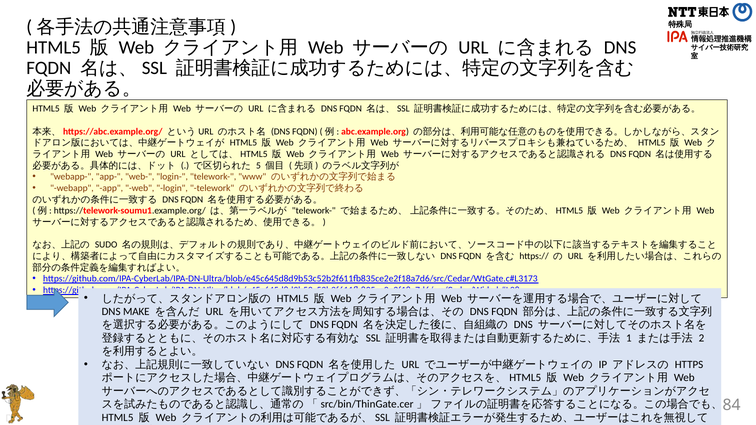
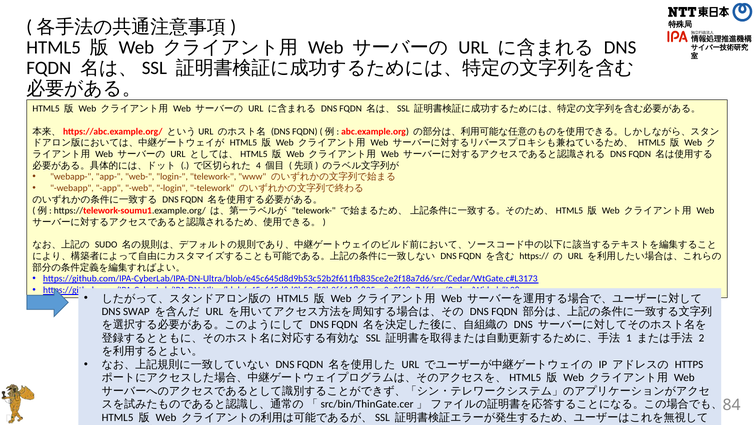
5: 5 -> 4 (258, 166)
MAKE: MAKE -> SWAP (136, 312)
